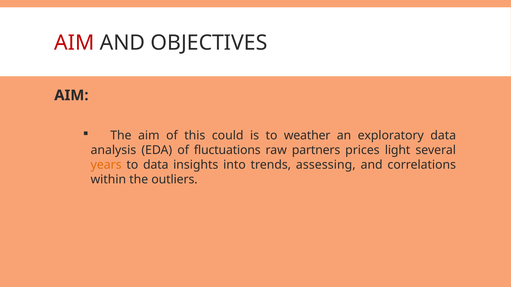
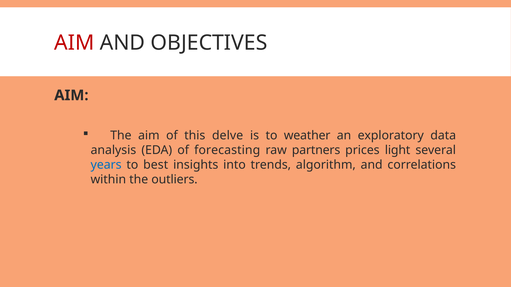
could: could -> delve (228, 136)
fluctuations: fluctuations -> forecasting (227, 151)
years colour: orange -> blue (106, 165)
to data: data -> best (156, 165)
assessing: assessing -> algorithm (326, 165)
